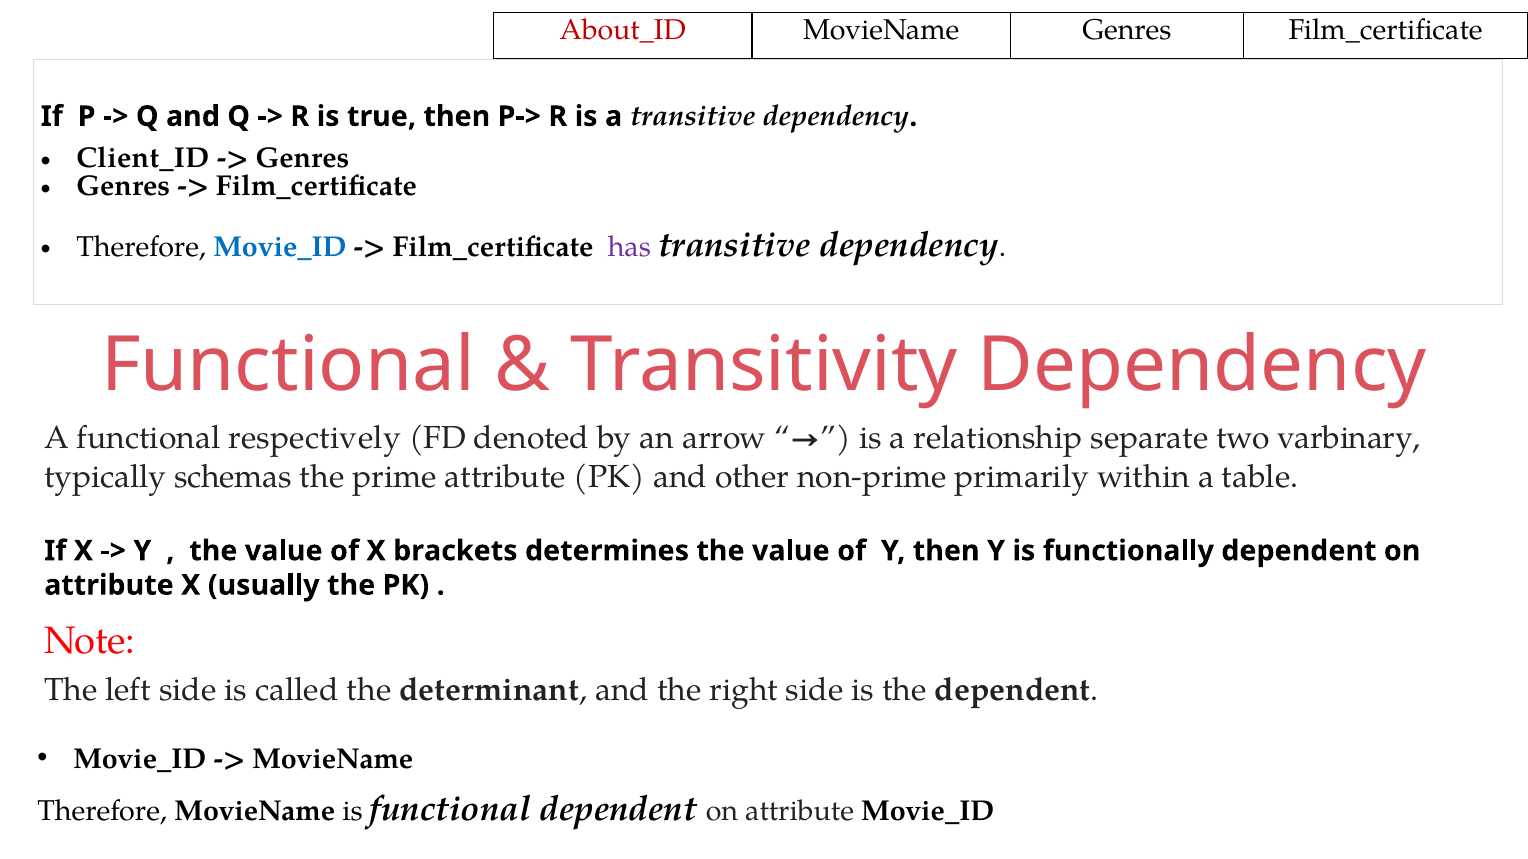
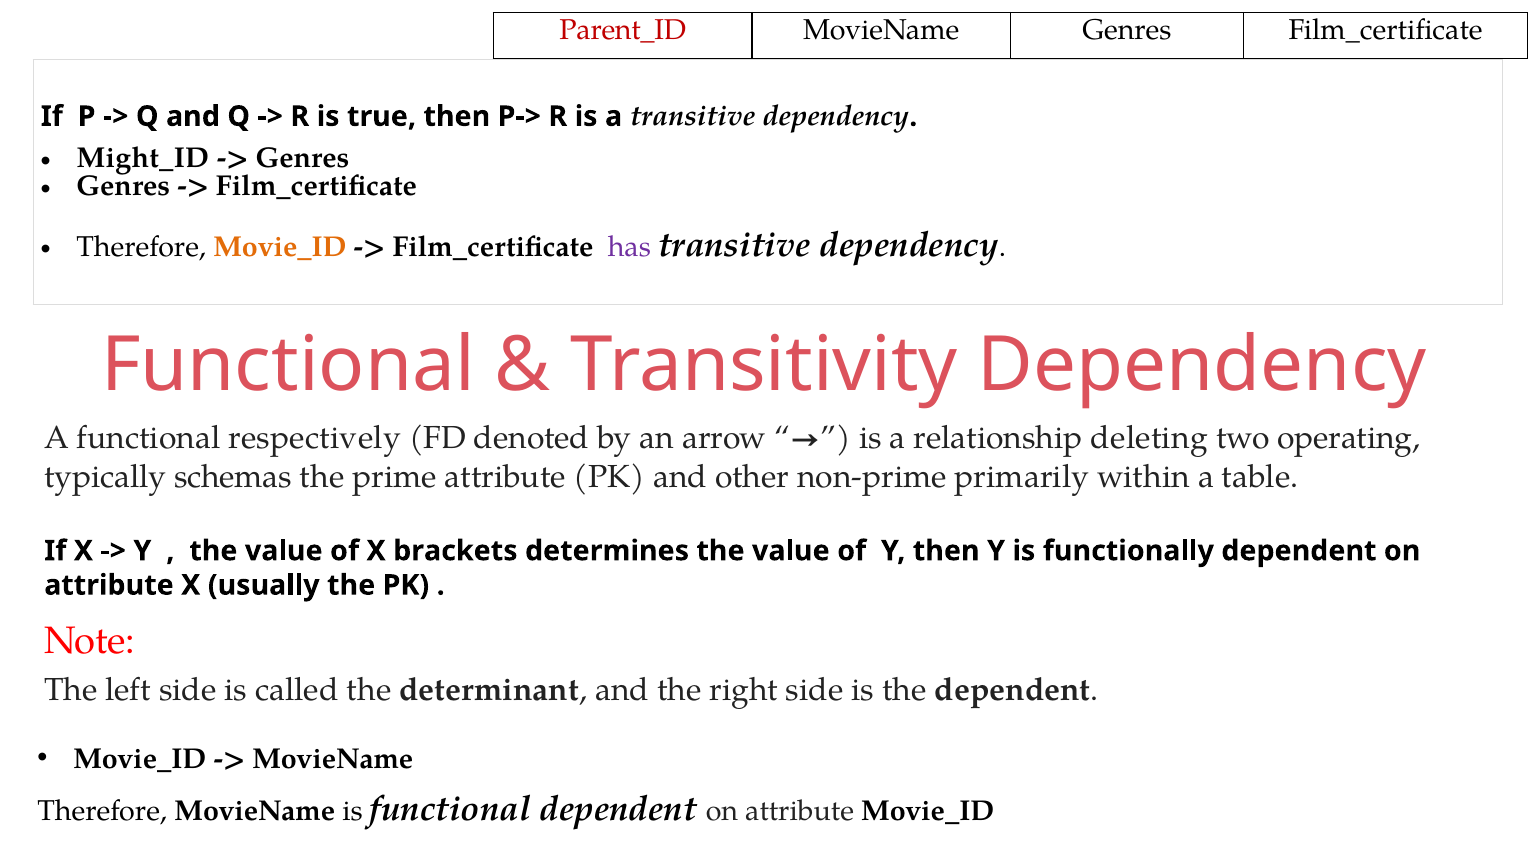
About_ID: About_ID -> Parent_ID (623, 30)
Client_ID: Client_ID -> Might_ID (143, 158)
Movie_ID colour: blue -> orange (280, 247)
separate: separate -> deleting (1149, 439)
varbinary: varbinary -> operating (1349, 439)
